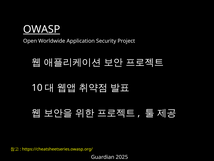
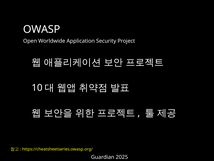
OWASP underline: present -> none (42, 29)
